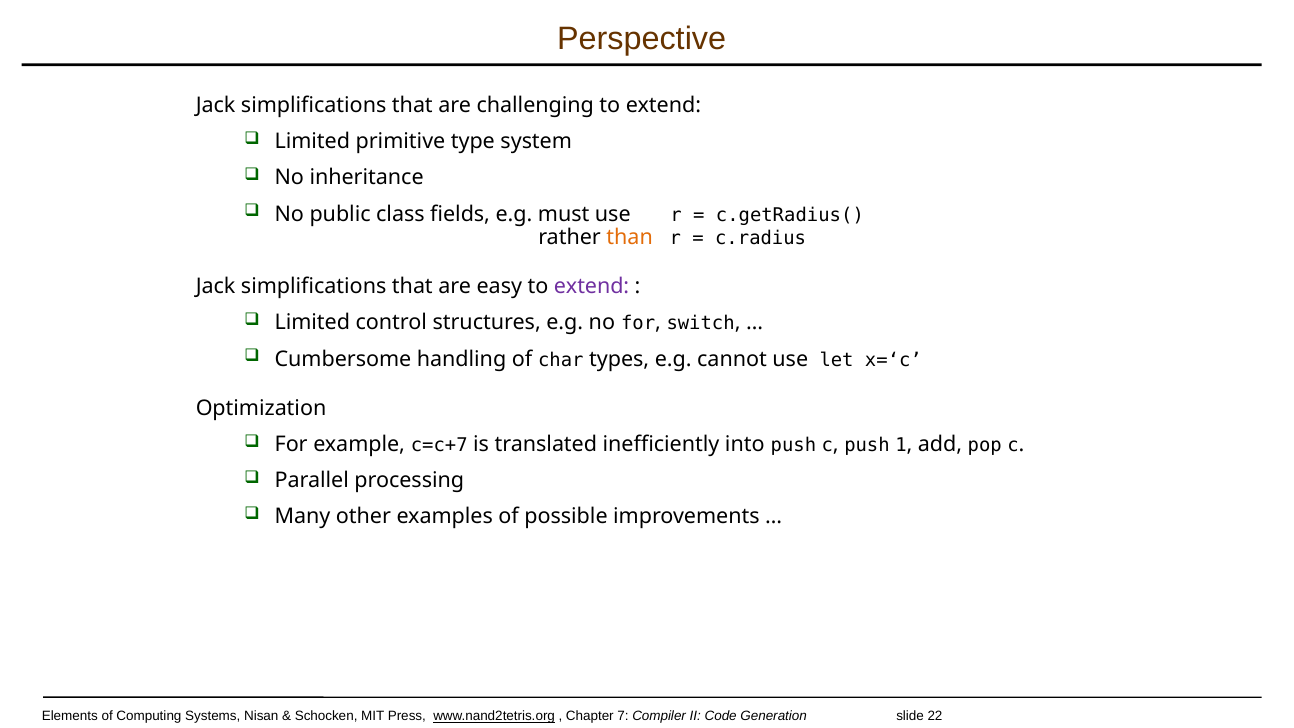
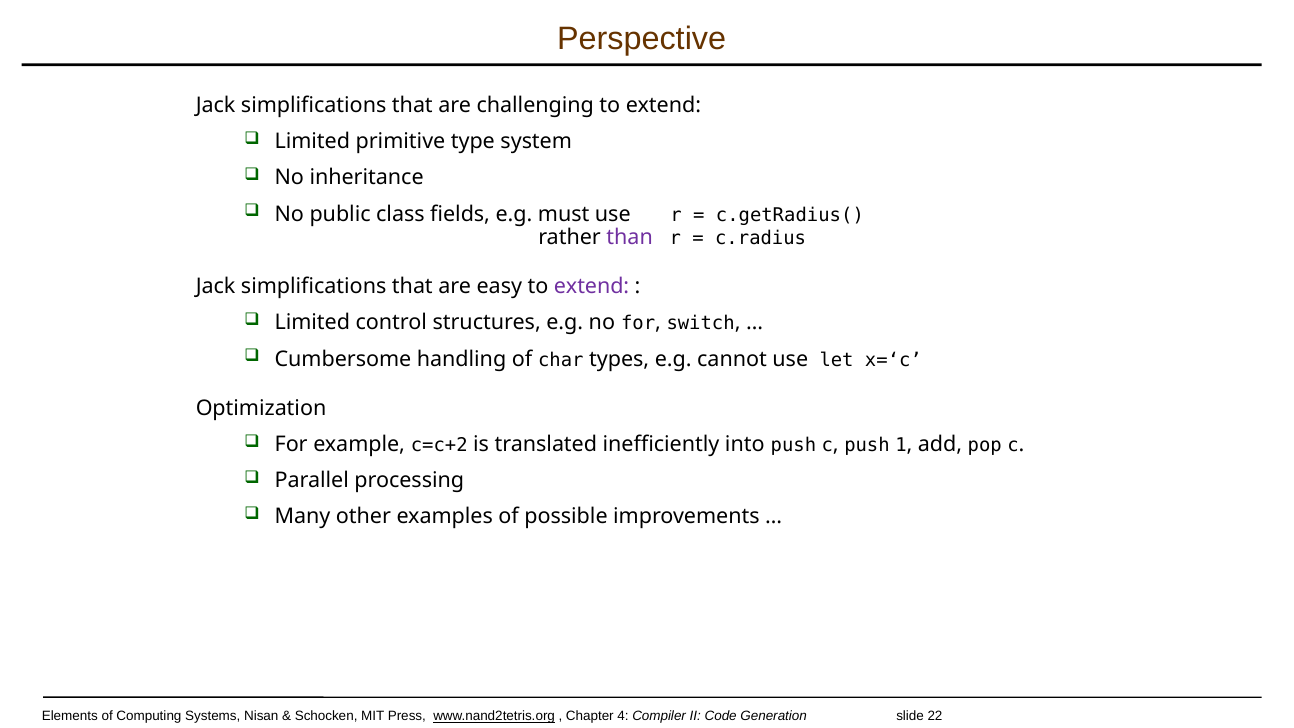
than colour: orange -> purple (630, 237)
c=c+7: c=c+7 -> c=c+2 (439, 445)
7: 7 -> 4 (623, 716)
